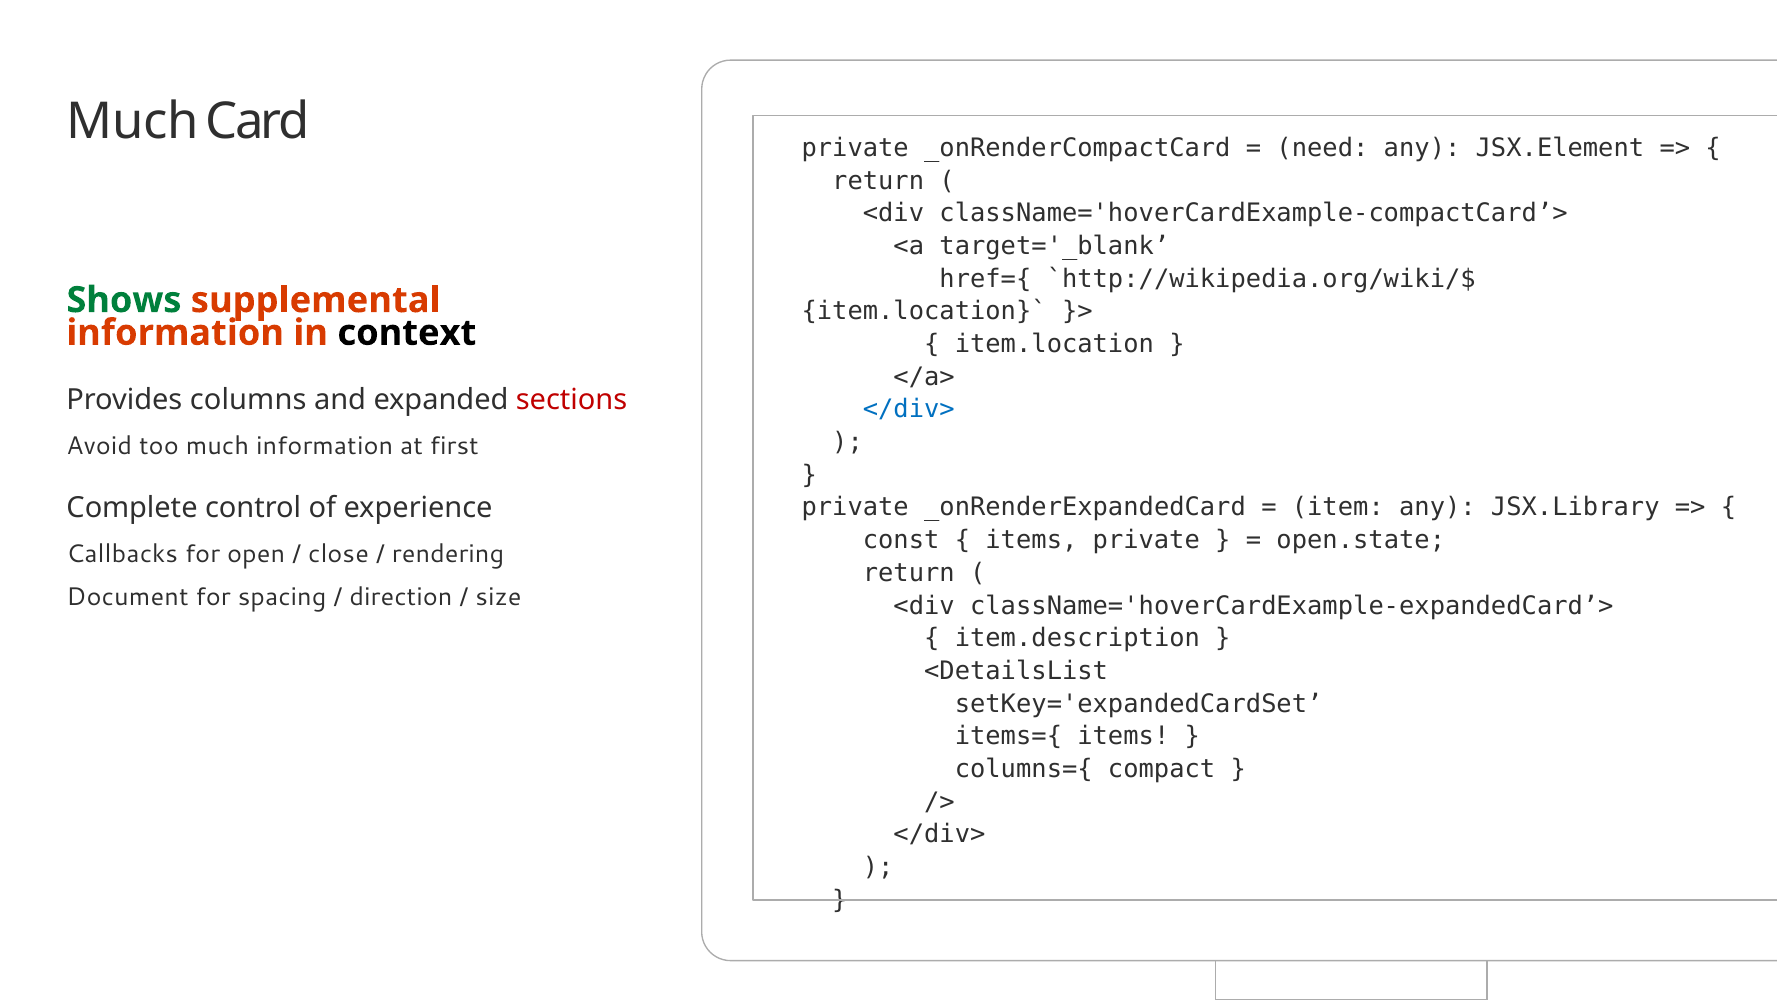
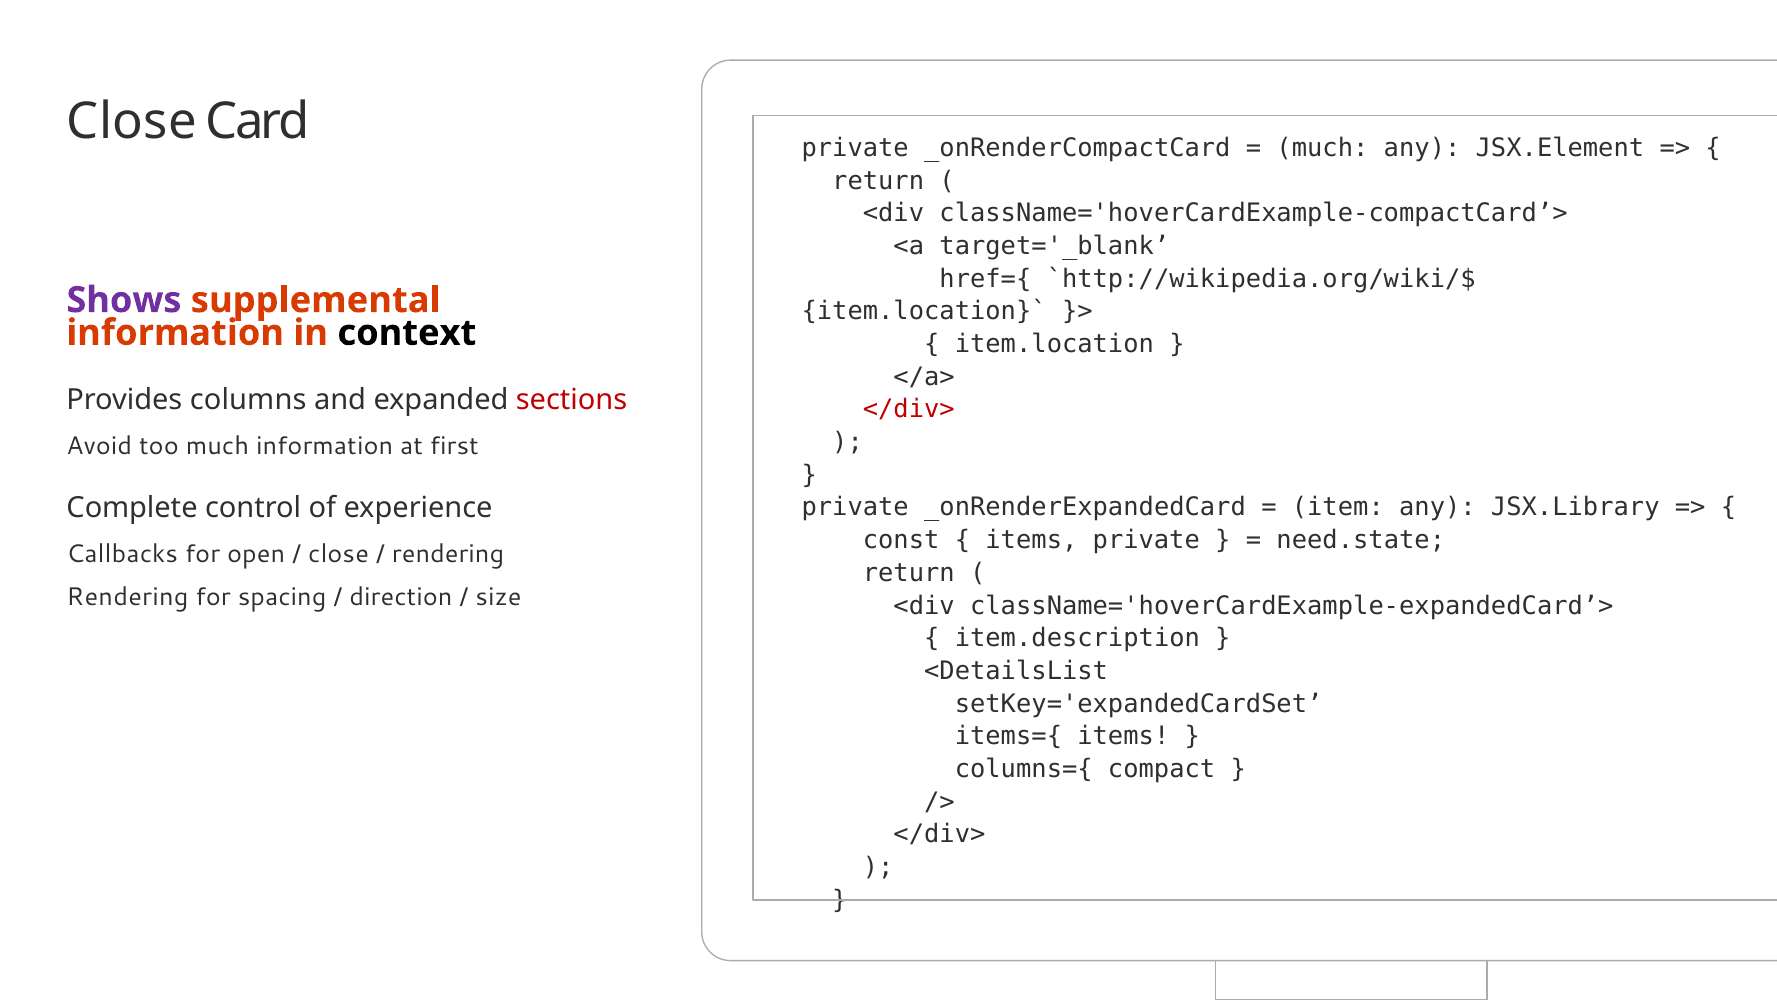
Much: Much -> Close (132, 122)
need: need -> much (1322, 148)
Shows colour: green -> purple (124, 300)
</div> colour: blue -> red (909, 409)
open.state: open.state -> need.state (1361, 540)
Document: Document -> Rendering (127, 597)
